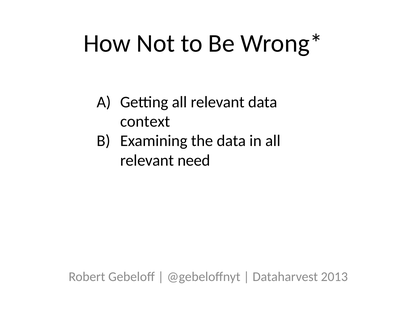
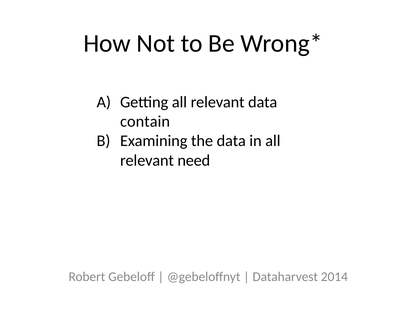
context: context -> contain (145, 121)
2013: 2013 -> 2014 (334, 277)
